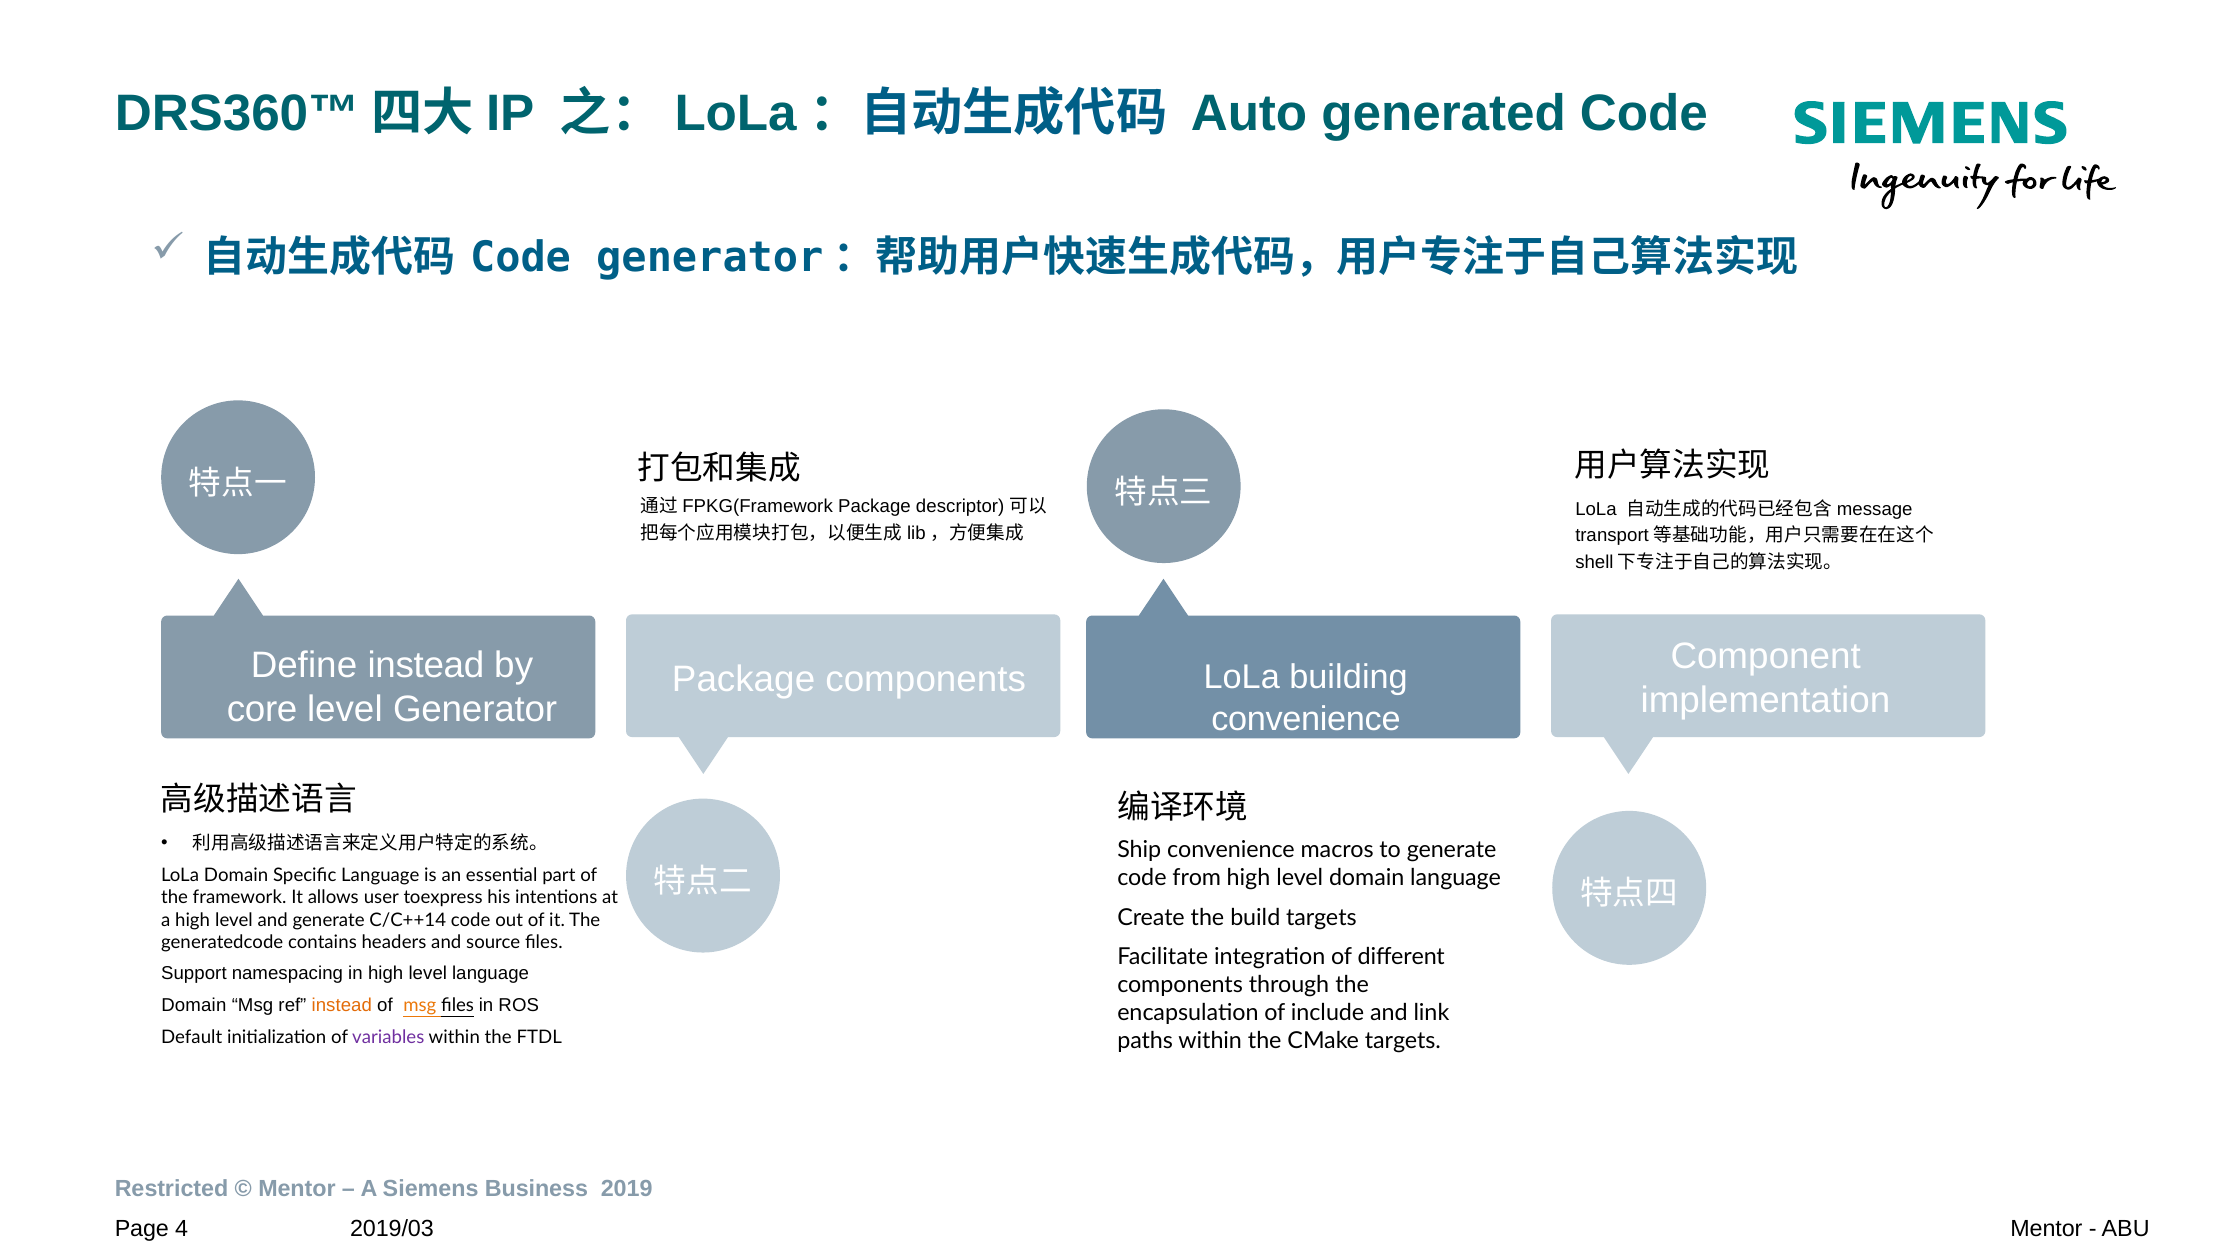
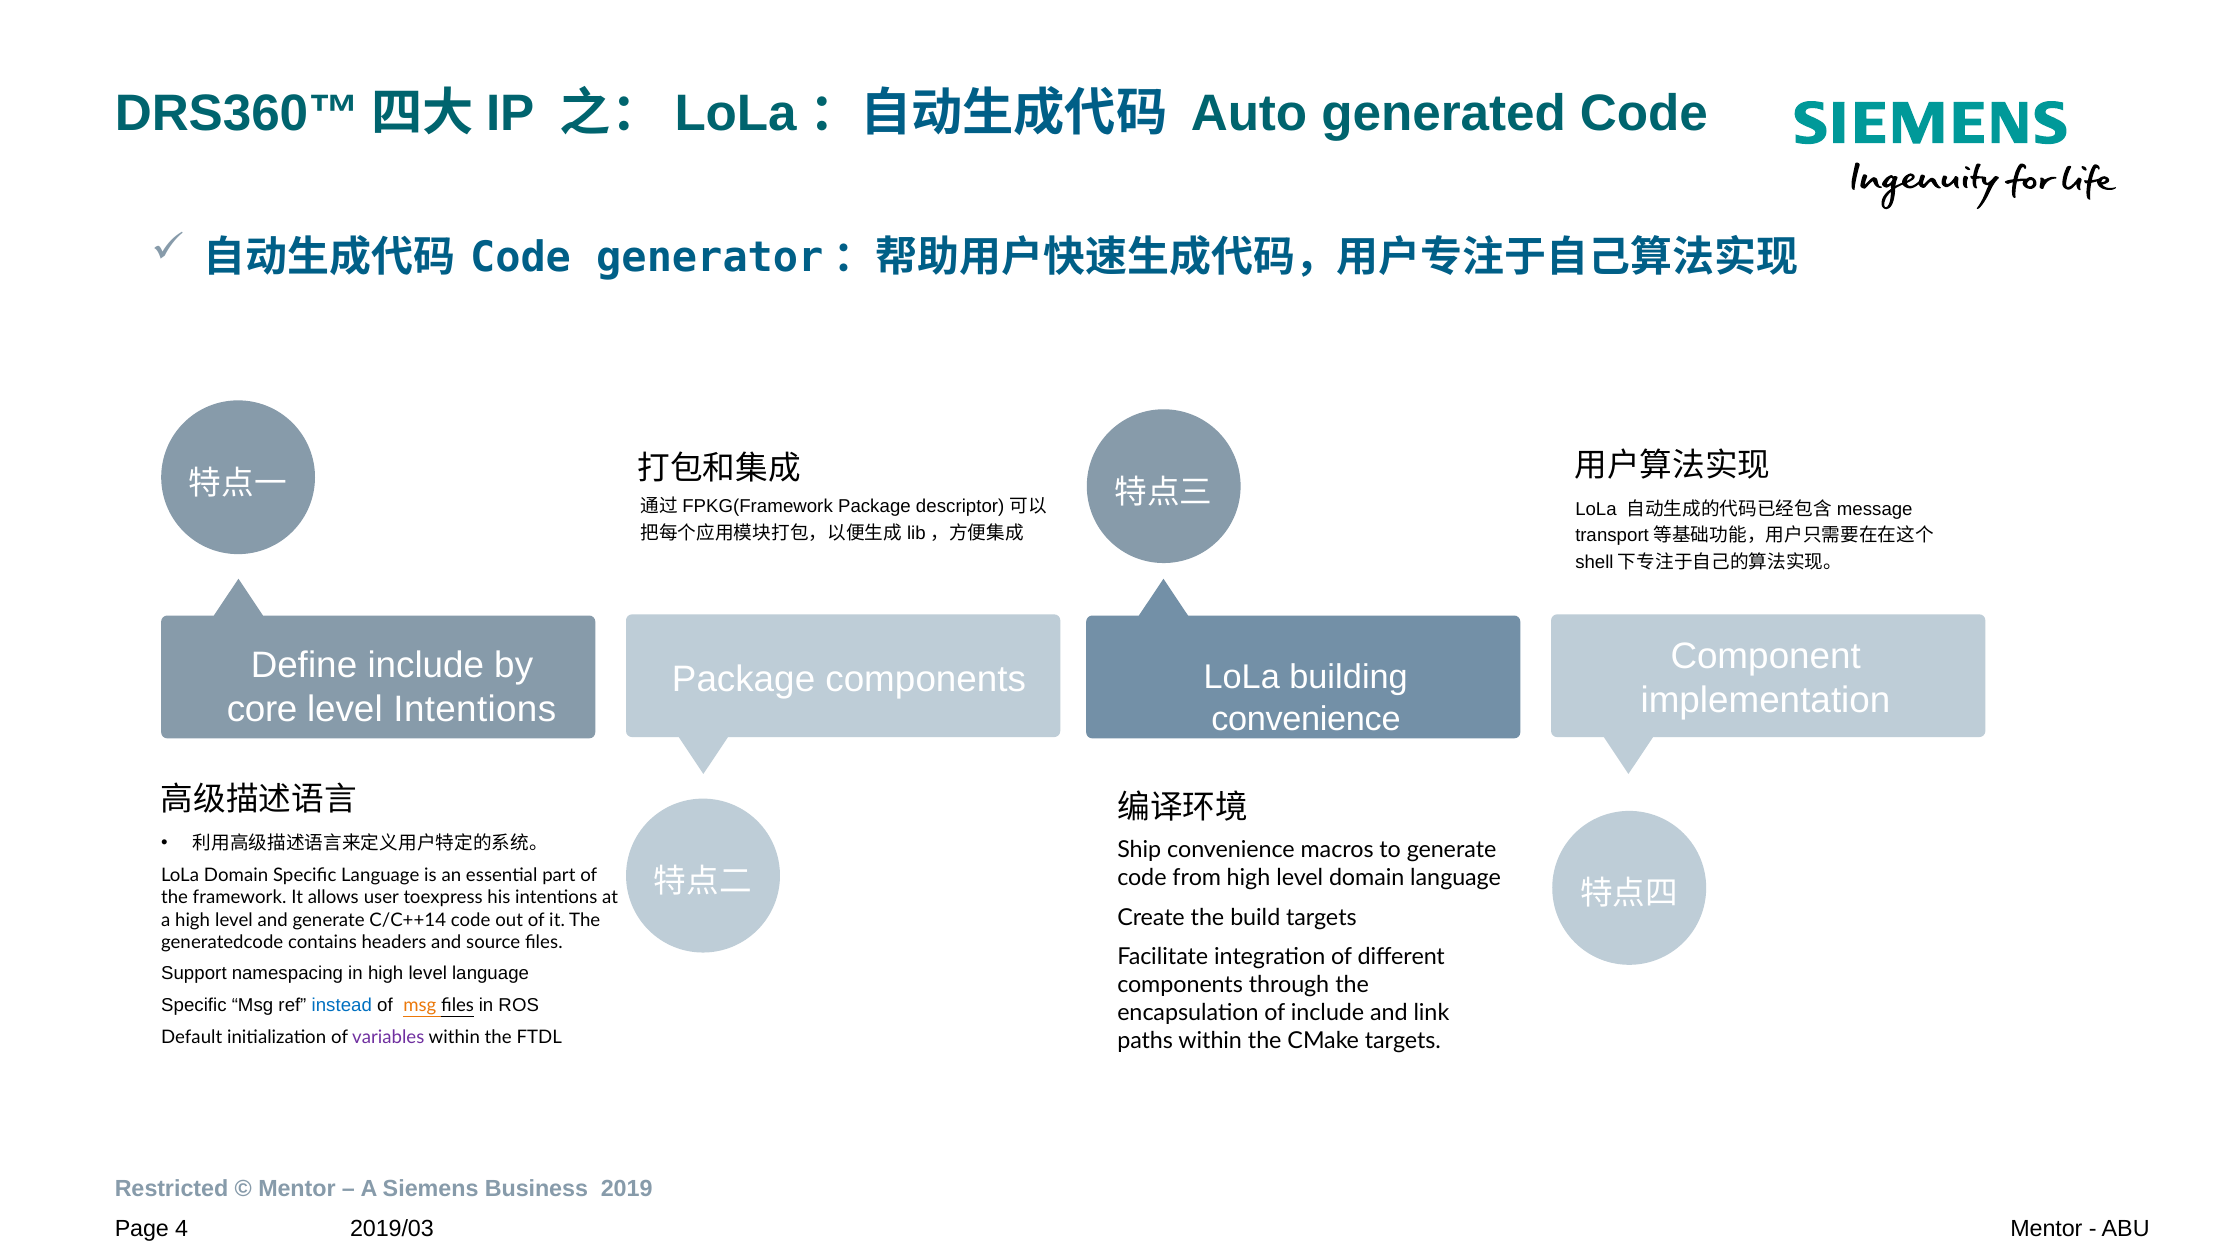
Define instead: instead -> include (426, 666)
level Generator: Generator -> Intentions (475, 710)
Domain: Domain -> Specific (194, 1006)
instead colour: orange -> blue (342, 1006)
